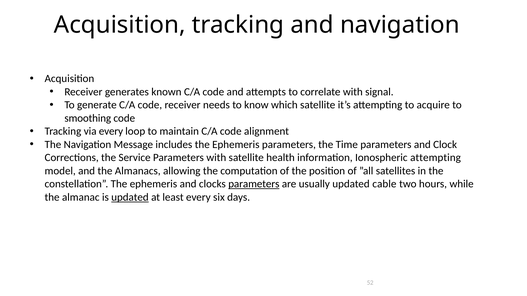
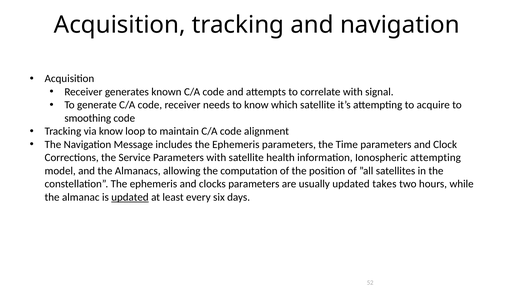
via every: every -> know (111, 132)
parameters underline: present -> none (254, 184)
cable: cable -> takes (384, 184)
